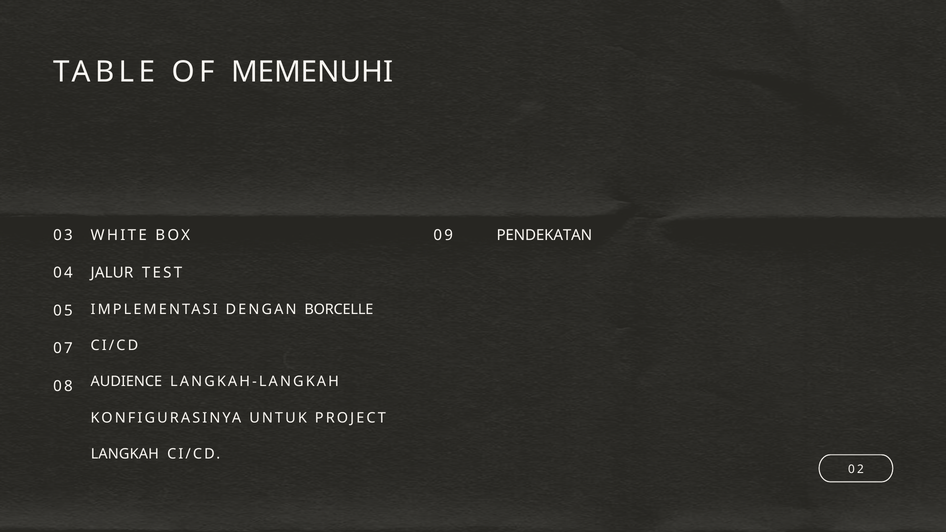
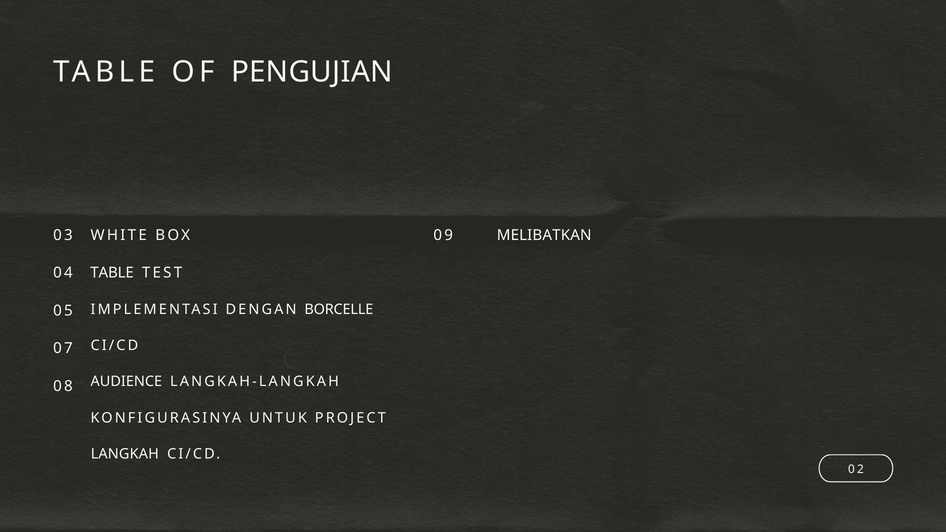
MEMENUHI: MEMENUHI -> PENGUJIAN (312, 72)
PENDEKATAN: PENDEKATAN -> MELIBATKAN (544, 235)
JALUR: JALUR -> TABLE (112, 273)
